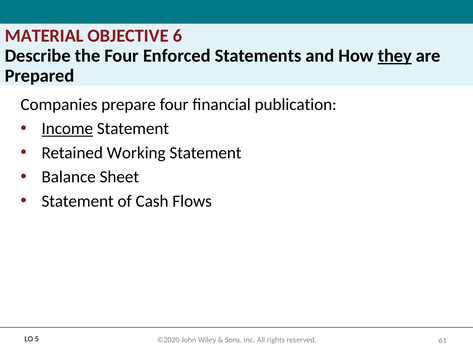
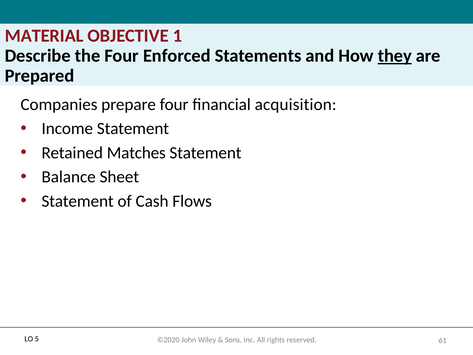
6: 6 -> 1 (177, 36)
publication: publication -> acquisition (296, 104)
Income underline: present -> none (67, 129)
Working: Working -> Matches (136, 153)
